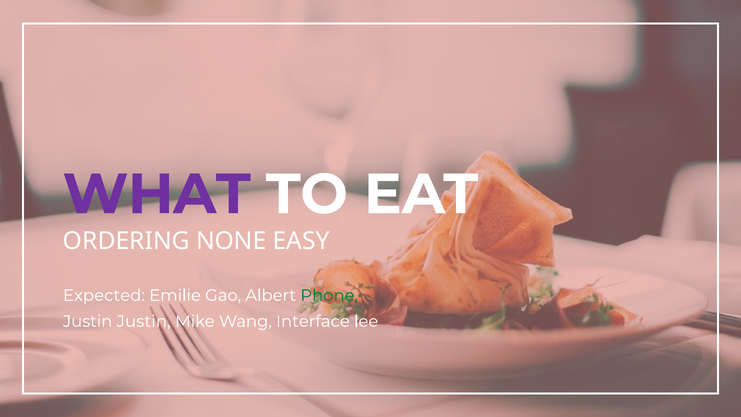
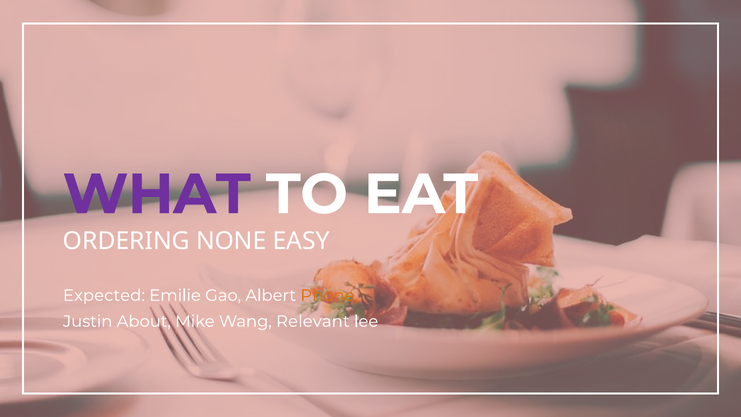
Phone colour: green -> orange (329, 295)
Justin Justin: Justin -> About (144, 321)
Interface: Interface -> Relevant (313, 321)
